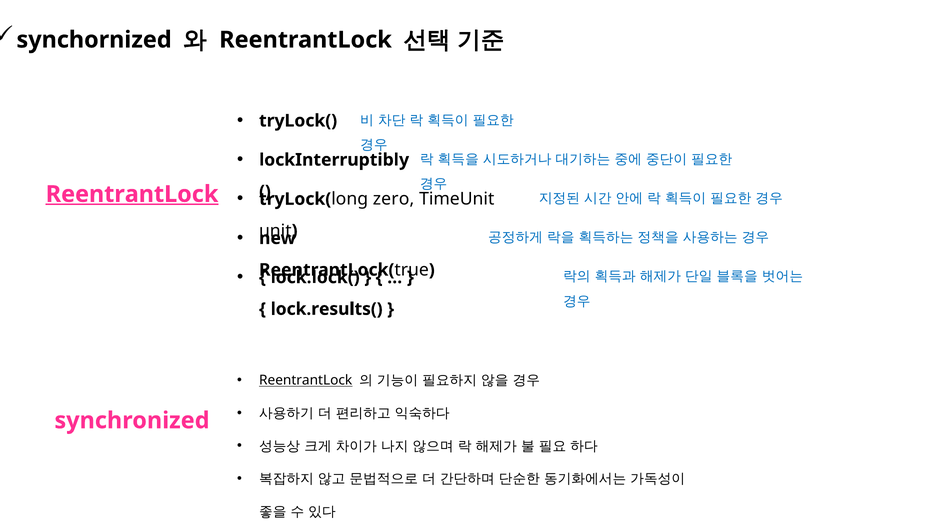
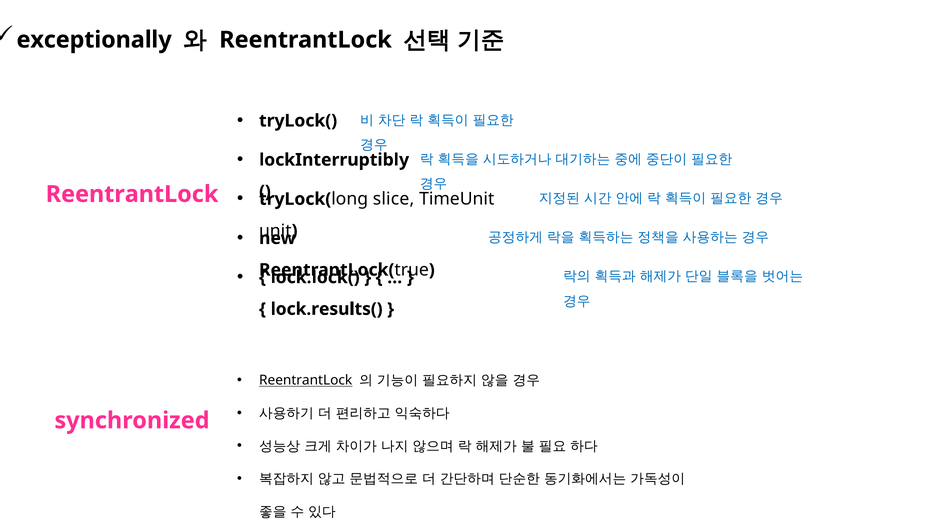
synchornized: synchornized -> exceptionally (94, 40)
zero: zero -> slice (394, 199)
ReentrantLock underline: present -> none (132, 194)
